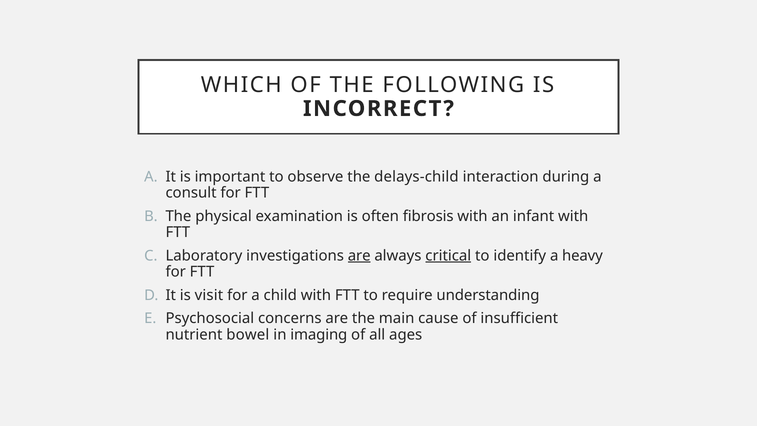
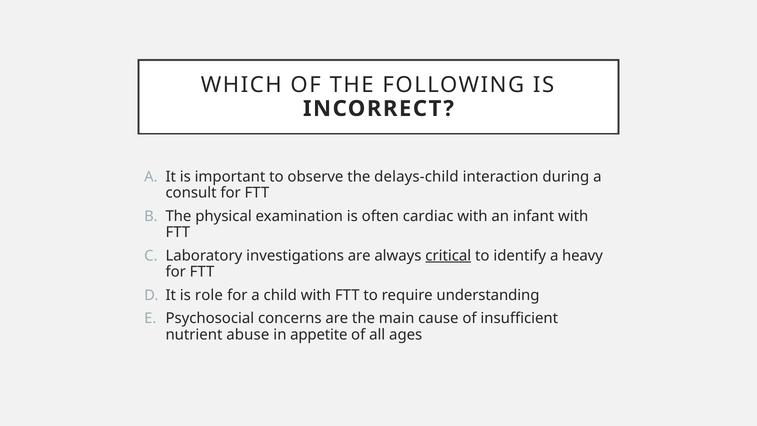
fibrosis: fibrosis -> cardiac (428, 216)
are underline: present -> none (359, 256)
visit: visit -> role (209, 295)
bowel: bowel -> abuse (248, 334)
imaging: imaging -> appetite (319, 334)
